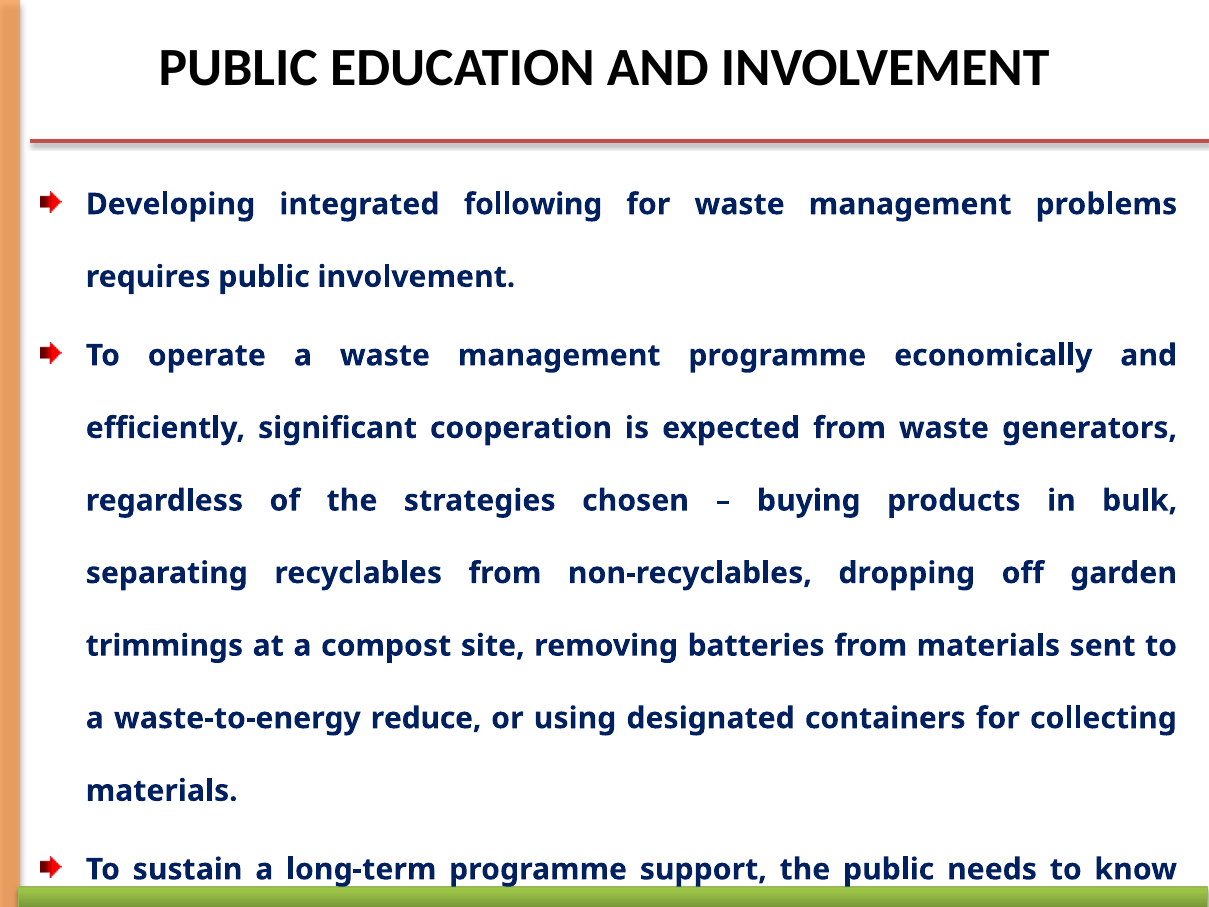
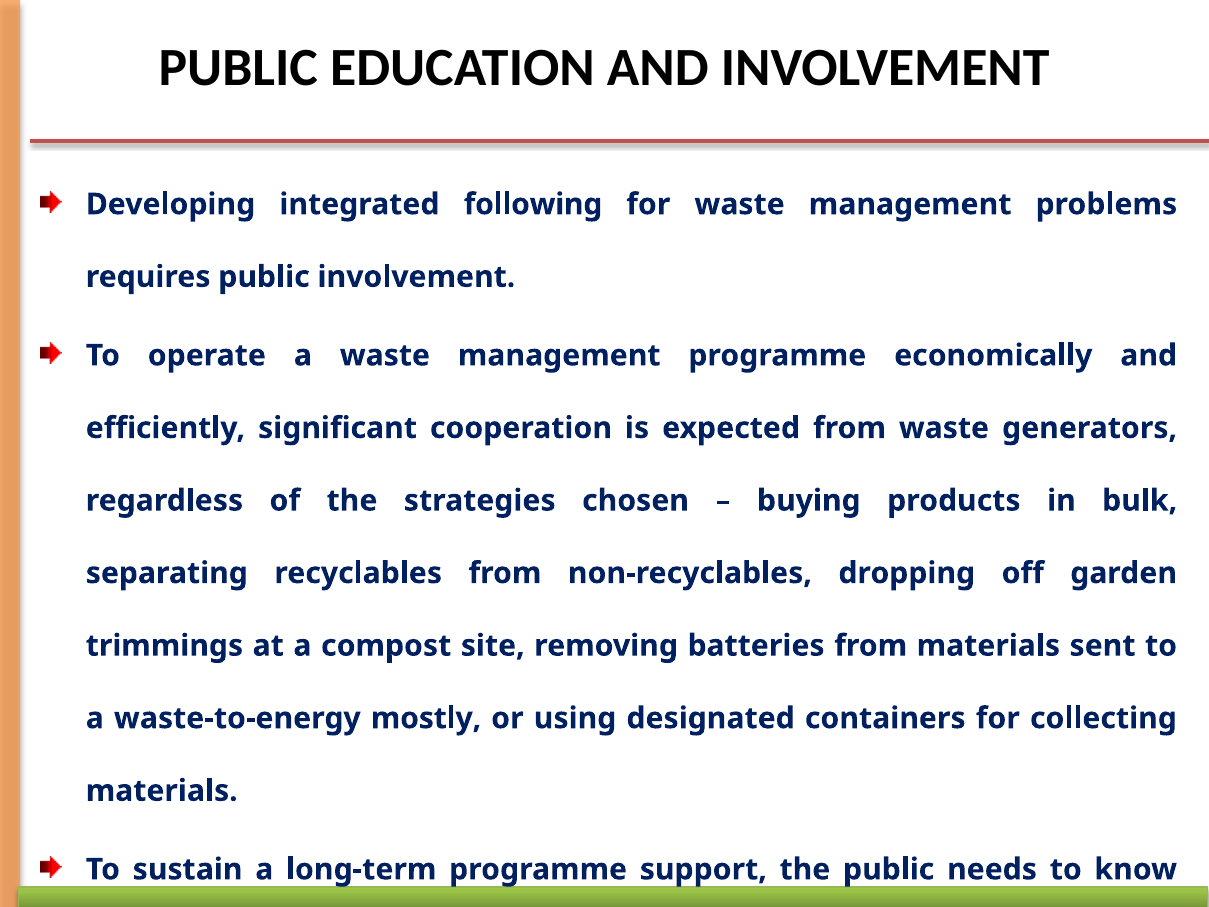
reduce: reduce -> mostly (426, 718)
